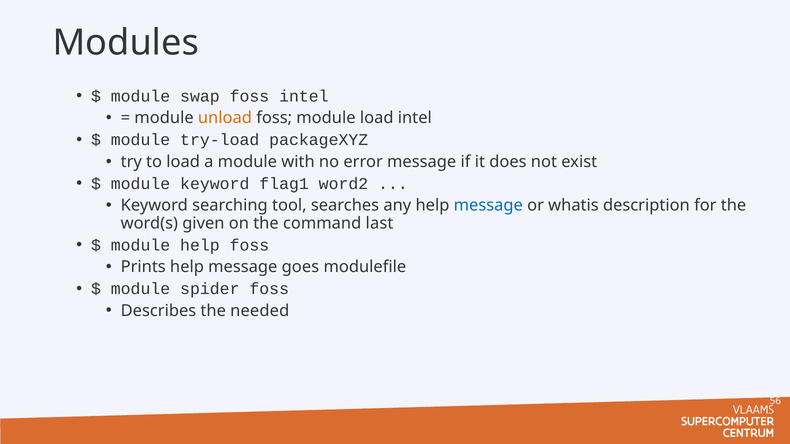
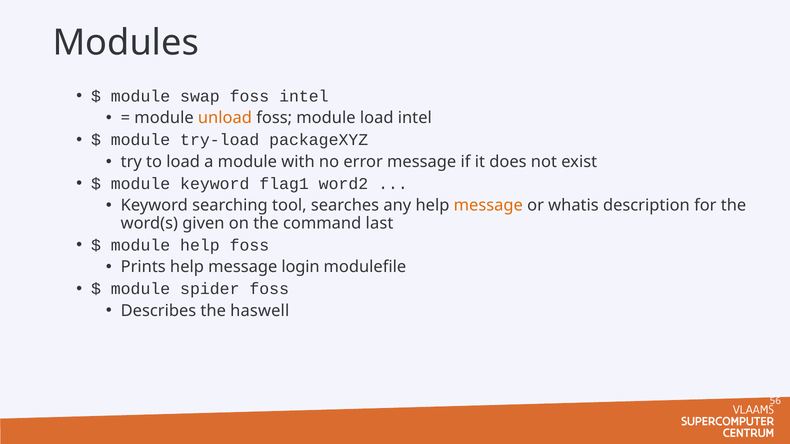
message colour: blue -> orange (488, 206)
goes: goes -> login (301, 267)
needed: needed -> haswell (260, 311)
